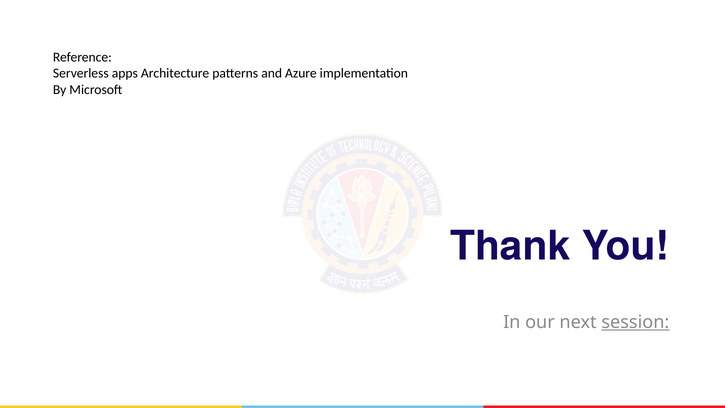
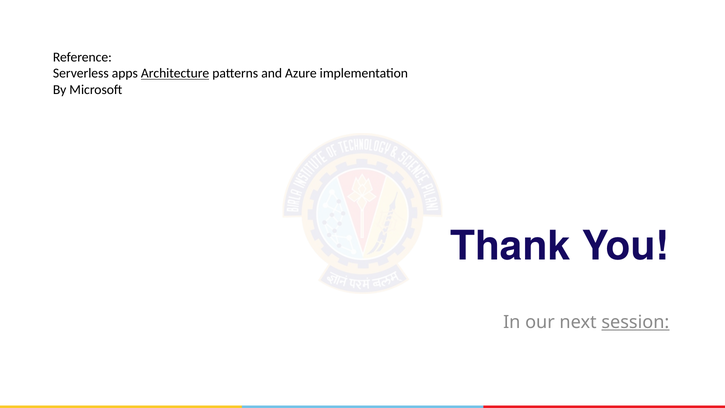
Architecture underline: none -> present (175, 73)
